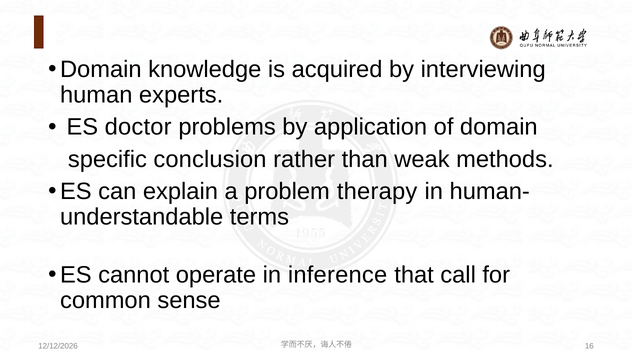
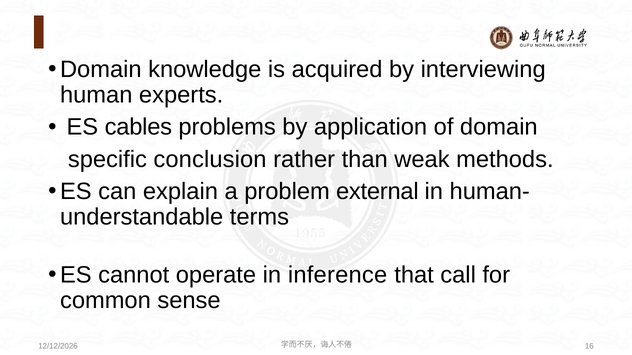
doctor: doctor -> cables (138, 127)
therapy: therapy -> external (377, 192)
